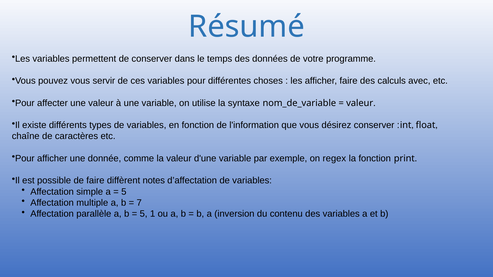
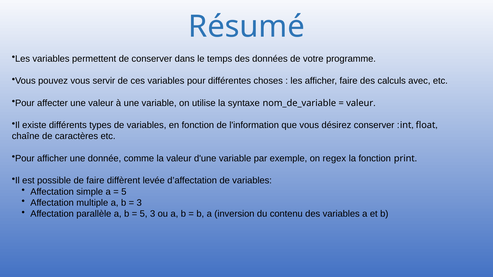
notes: notes -> levée (154, 181)
7: 7 -> 3 (139, 203)
5 1: 1 -> 3 (153, 214)
